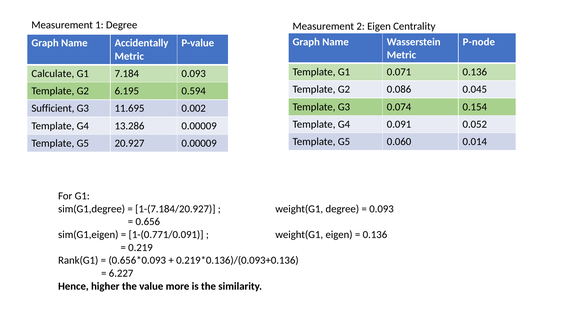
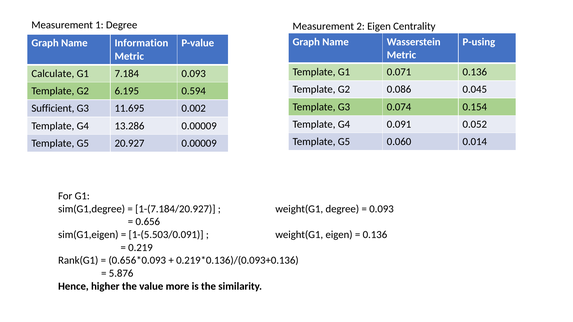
P-node: P-node -> P-using (479, 42)
Accidentally: Accidentally -> Information (141, 43)
1-(0.771/0.091: 1-(0.771/0.091 -> 1-(5.503/0.091 (166, 235)
6.227: 6.227 -> 5.876 (121, 274)
